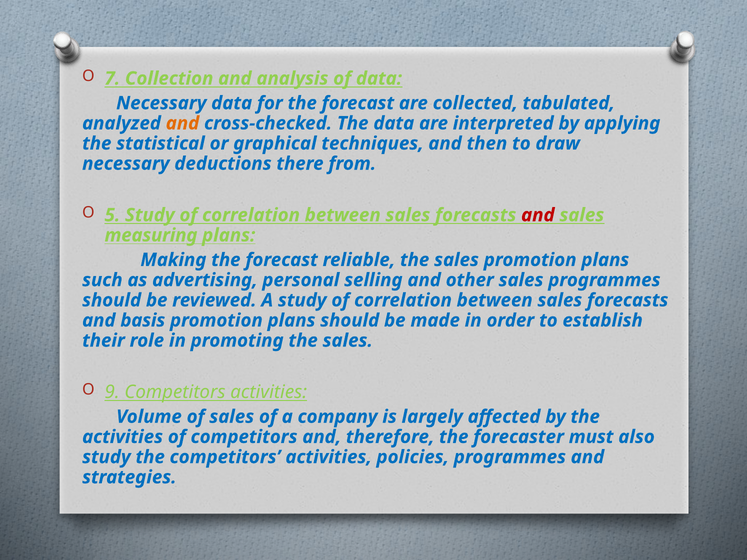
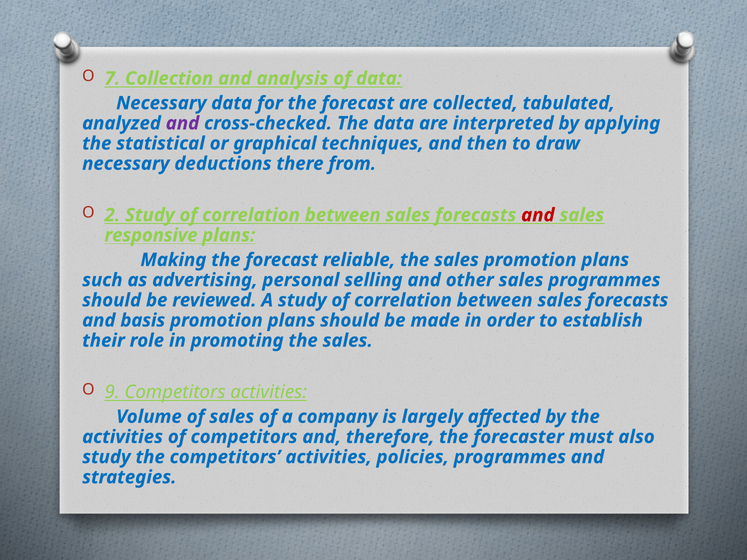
and colour: orange -> purple (183, 123)
5: 5 -> 2 (112, 215)
measuring: measuring -> responsive (151, 235)
